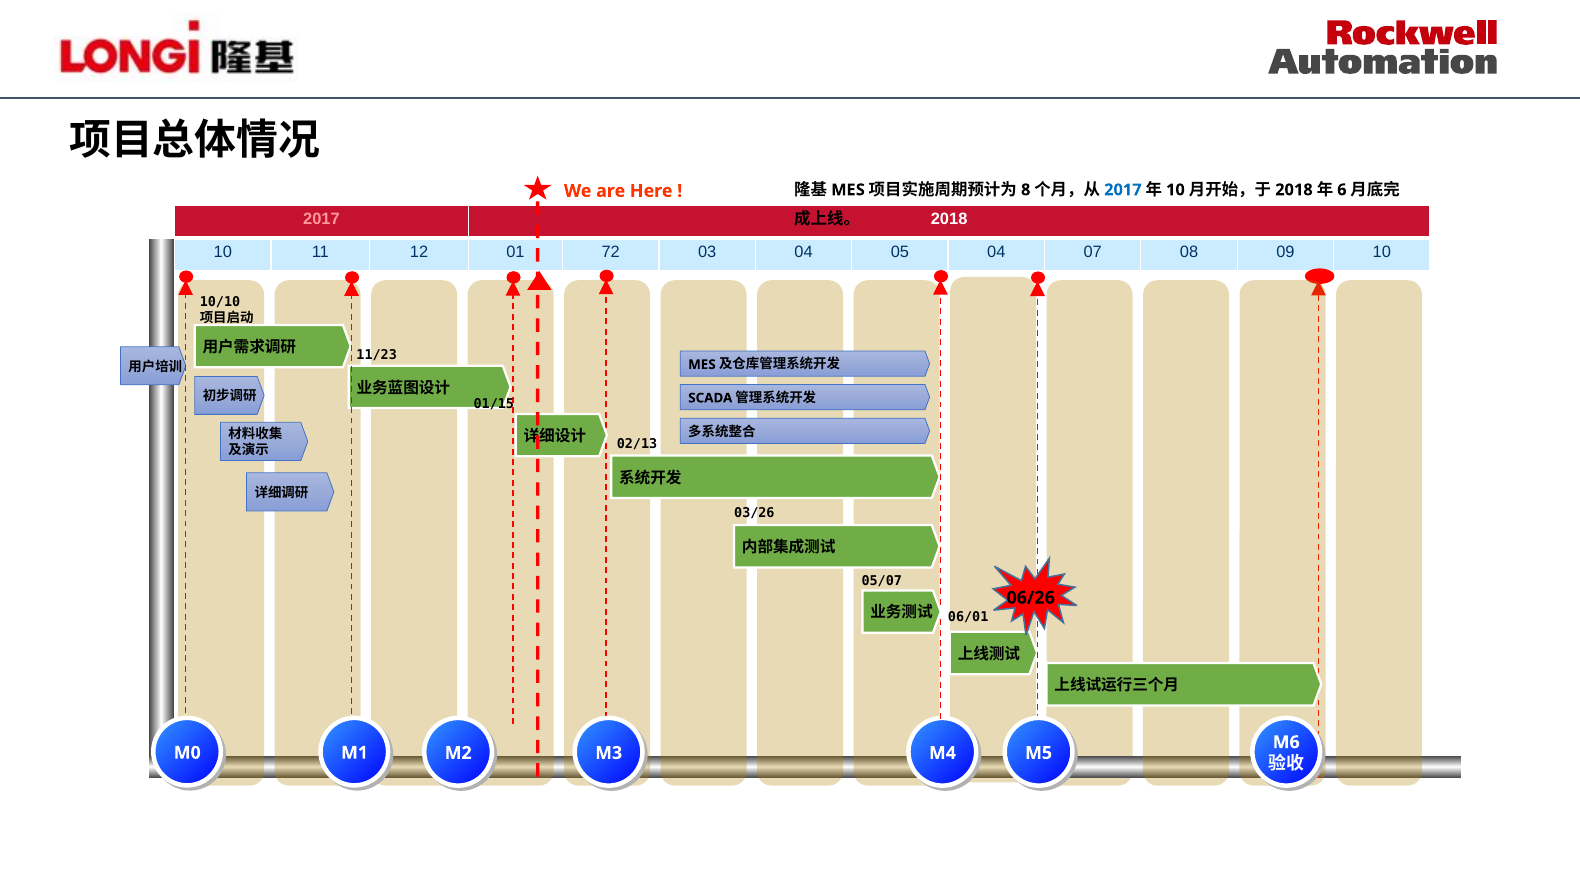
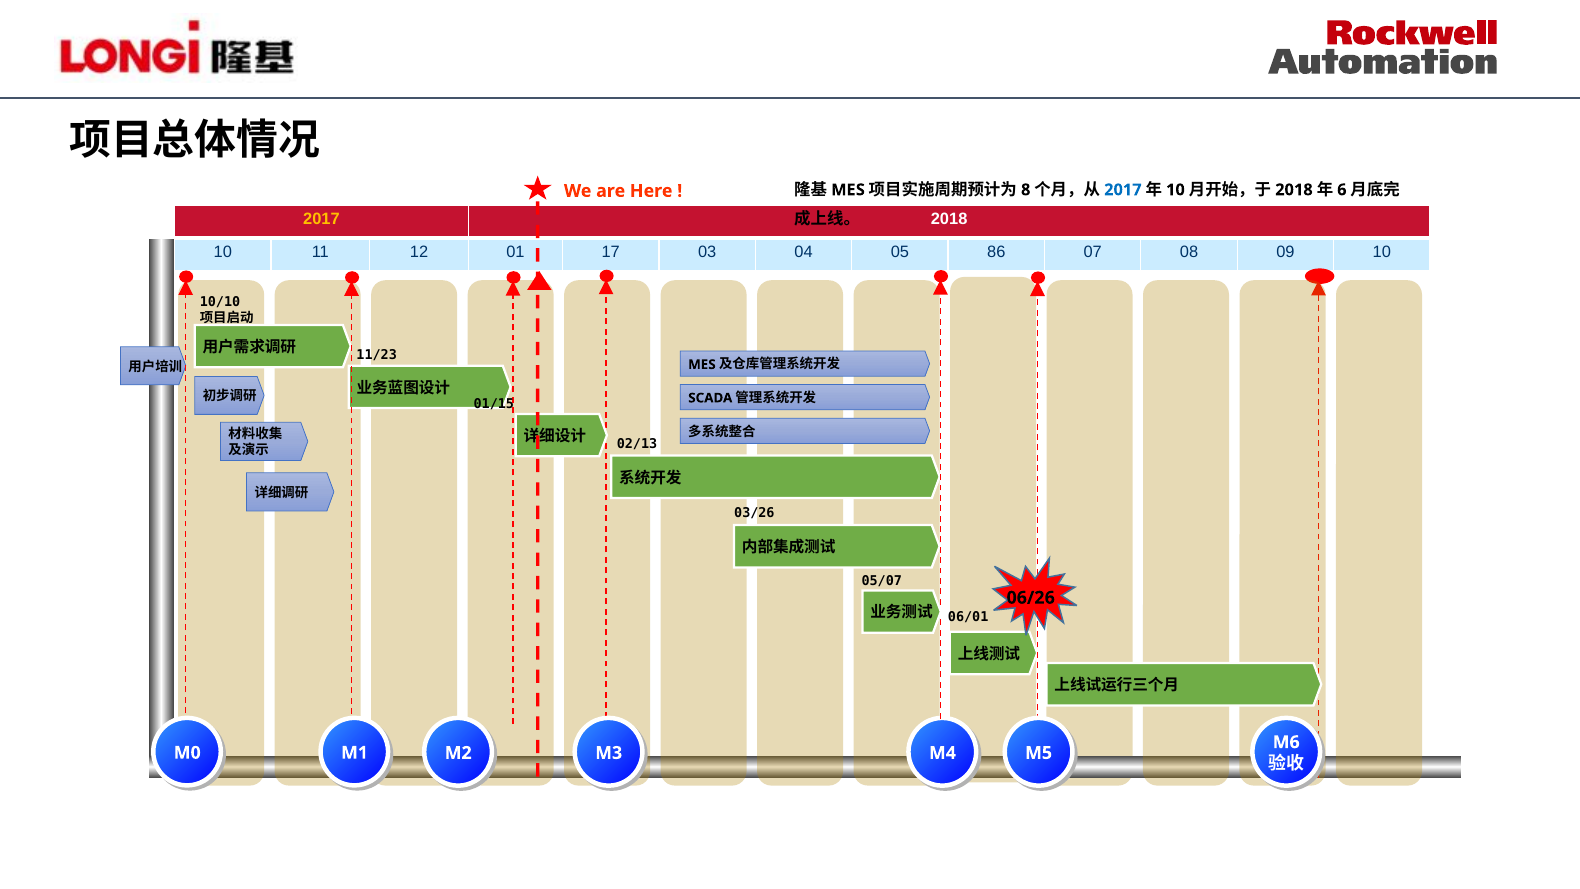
2017 colour: pink -> yellow (321, 219)
72: 72 -> 17 (611, 252)
05 04: 04 -> 86 (996, 252)
